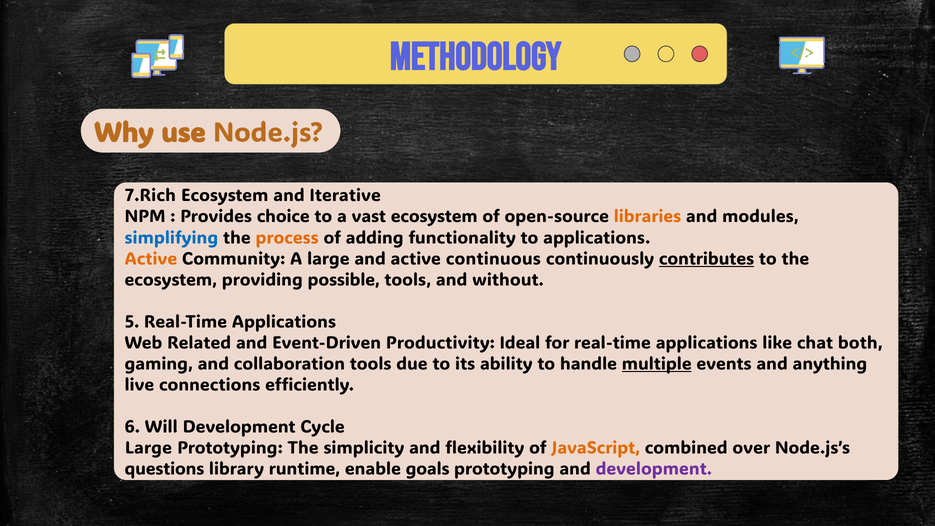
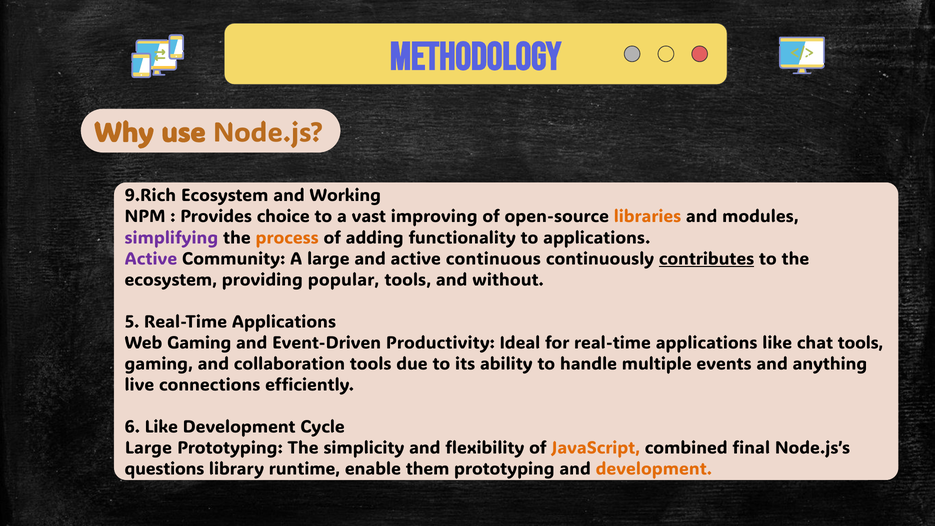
7.Rich: 7.Rich -> 9.Rich (150, 196)
Iterative: Iterative -> Working (345, 196)
vast ecosystem: ecosystem -> improving (434, 217)
simplifying colour: blue -> purple (171, 238)
Active colour: orange -> purple (151, 259)
possible: possible -> popular (344, 280)
Web Related: Related -> Gaming (199, 343)
chat both: both -> tools (860, 343)
multiple underline: present -> none (657, 364)
6 Will: Will -> Like (161, 427)
over: over -> final (751, 448)
goals: goals -> them (428, 469)
development colour: purple -> orange (654, 469)
